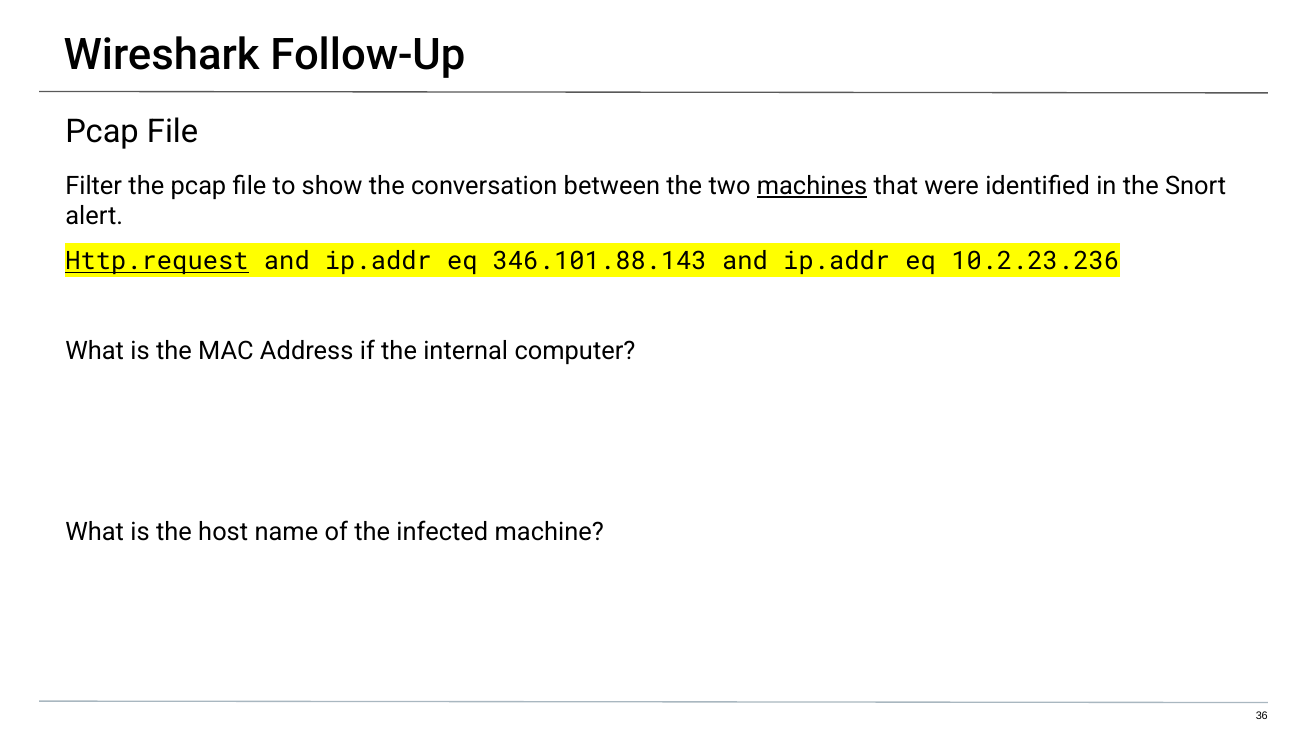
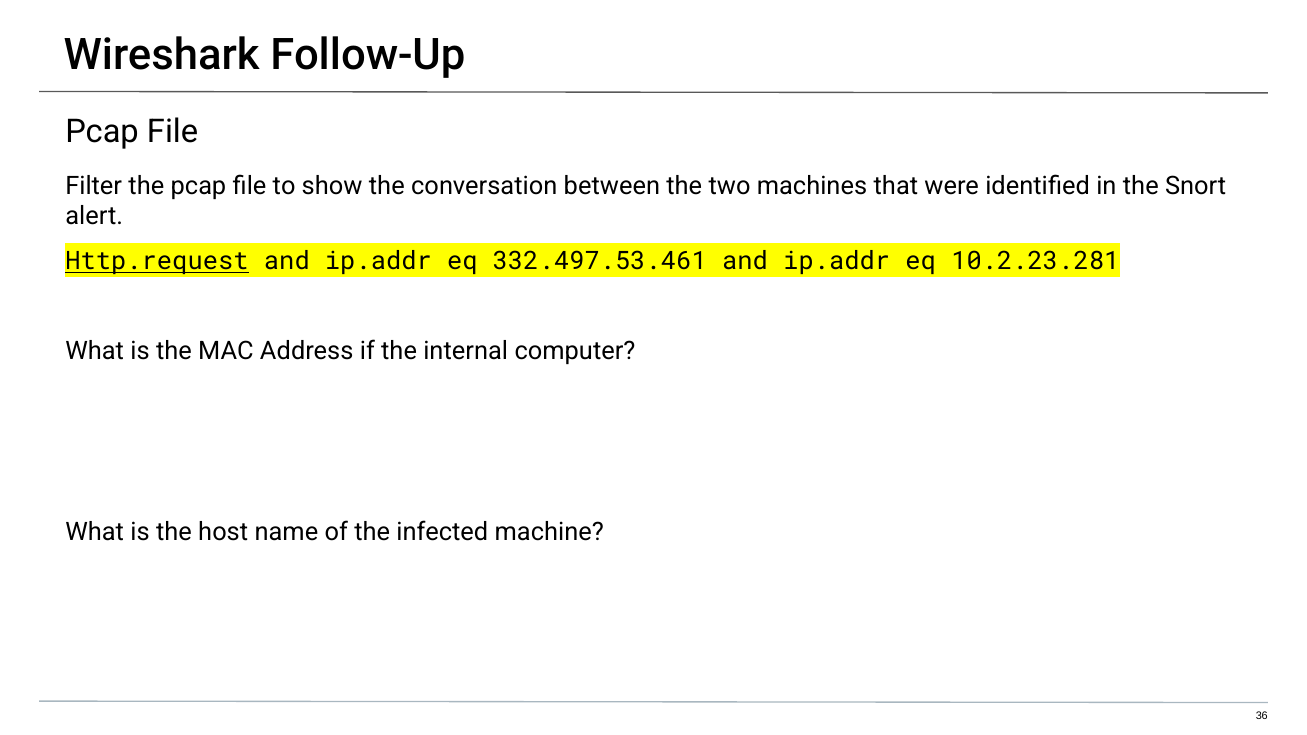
machines underline: present -> none (812, 186)
346.101.88.143: 346.101.88.143 -> 332.497.53.461 (600, 262)
10.2.23.236: 10.2.23.236 -> 10.2.23.281 (1035, 262)
